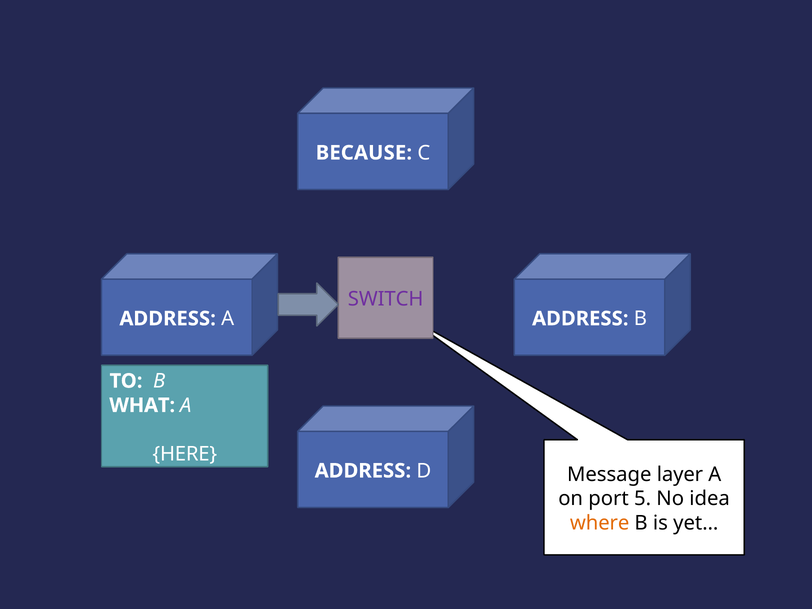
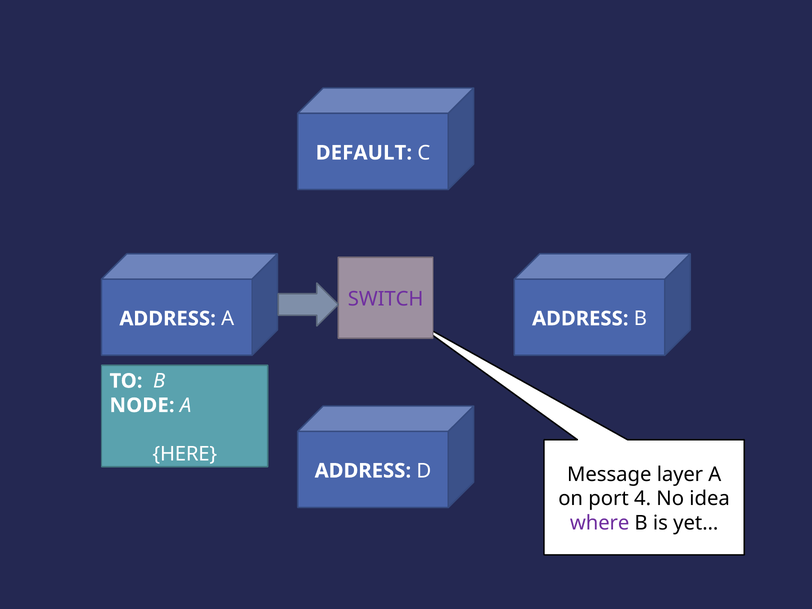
BECAUSE: BECAUSE -> DEFAULT (364, 153)
WHAT: WHAT -> NODE (142, 405)
5: 5 -> 4 (643, 499)
where colour: orange -> purple (600, 523)
